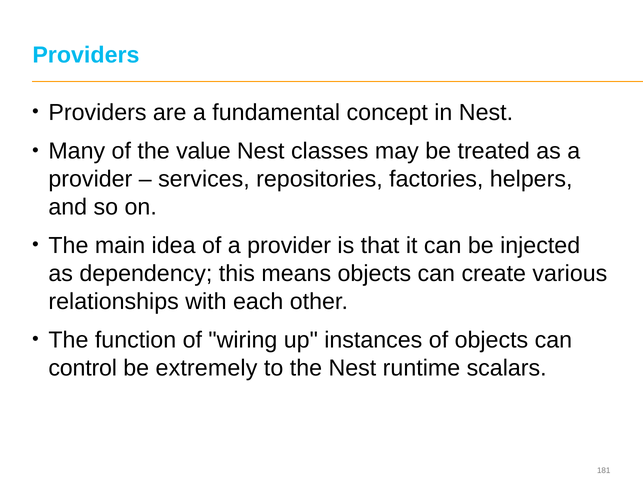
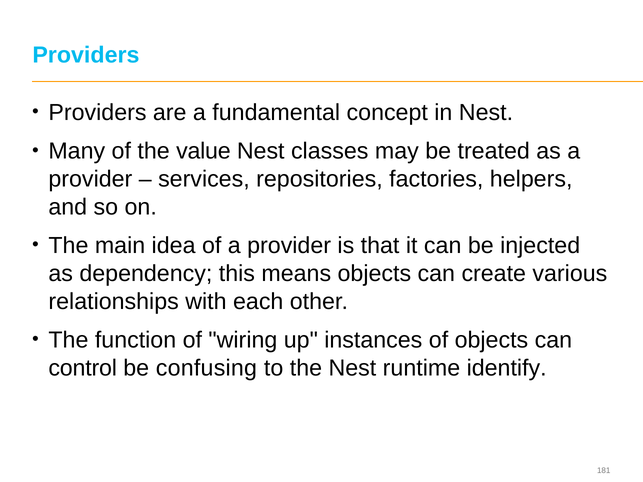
extremely: extremely -> confusing (206, 368)
scalars: scalars -> identify (507, 368)
